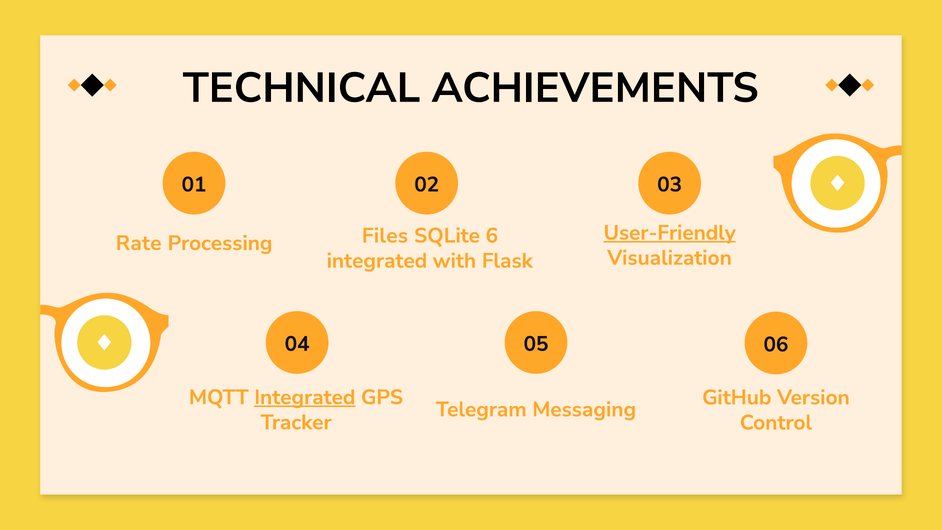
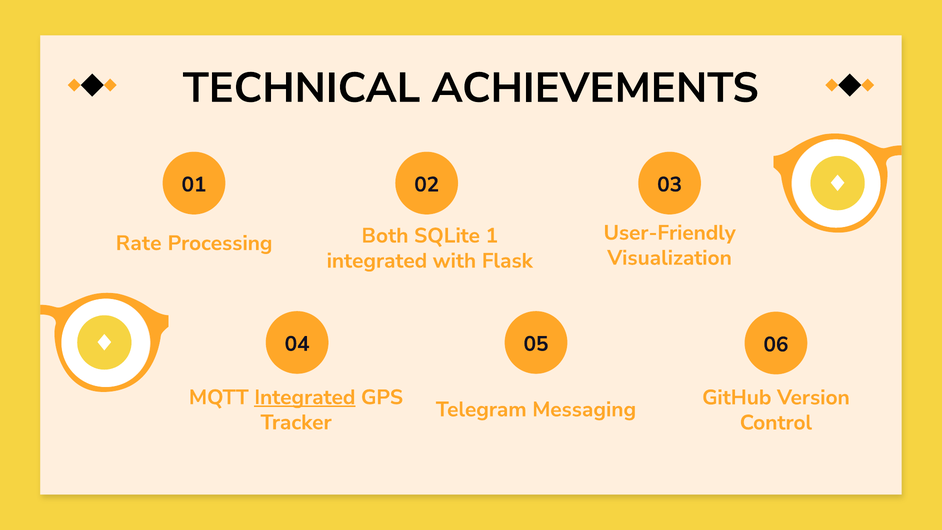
User-Friendly underline: present -> none (670, 233)
Files: Files -> Both (385, 236)
6: 6 -> 1 (492, 236)
